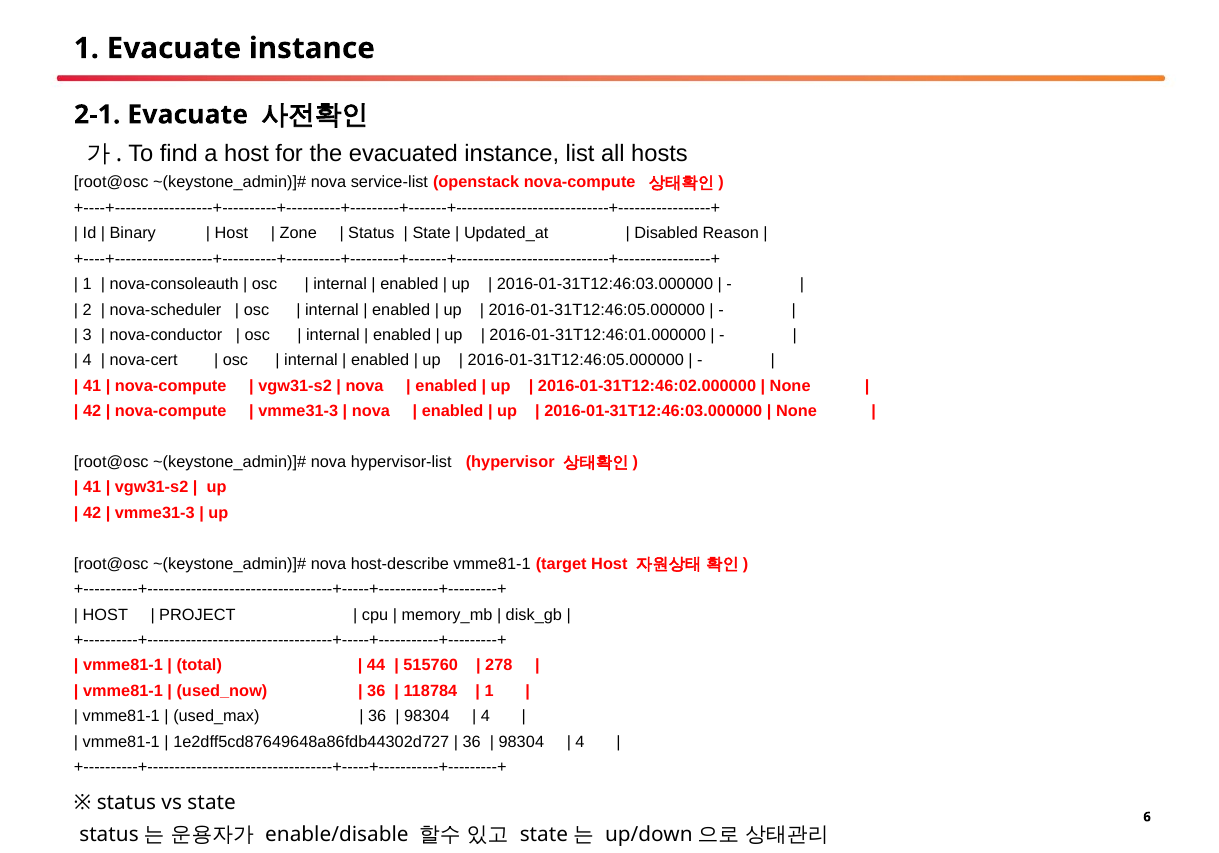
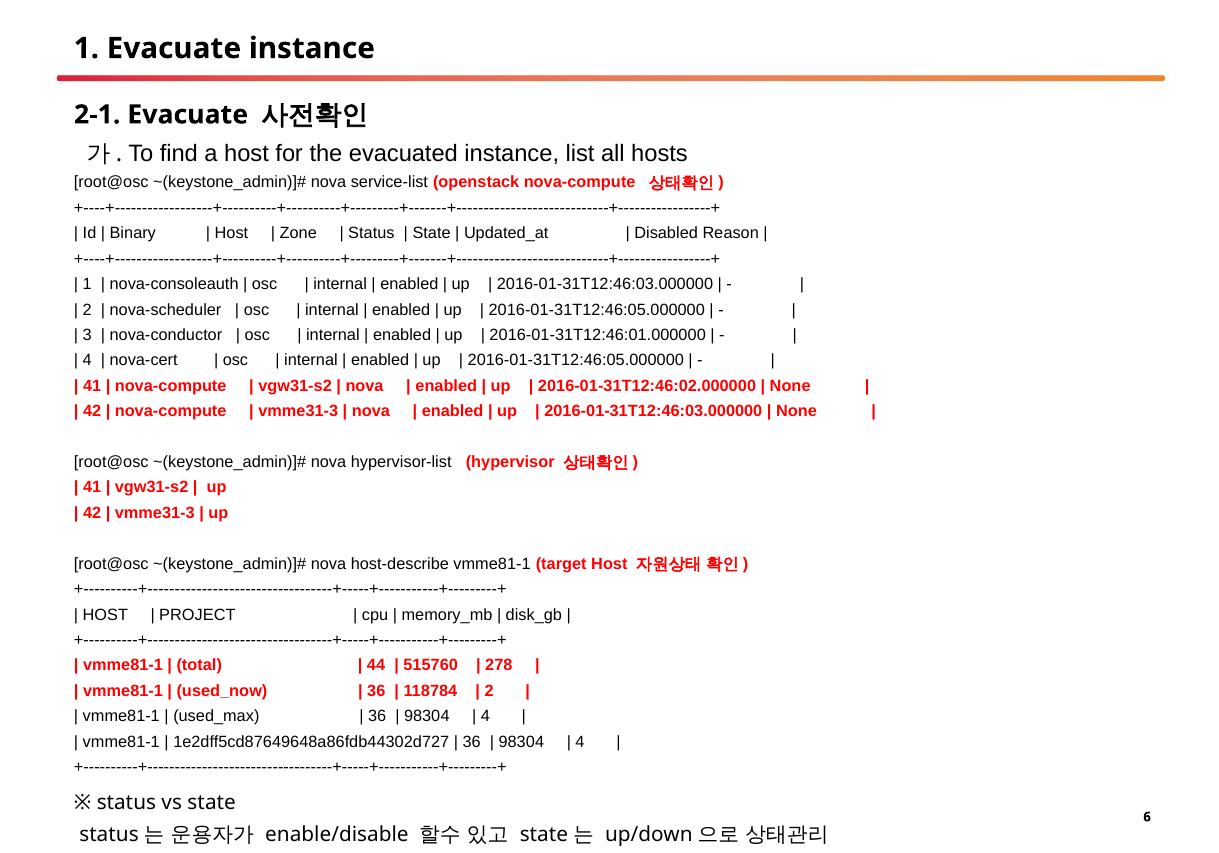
1: 1 -> 2 (489, 691)
